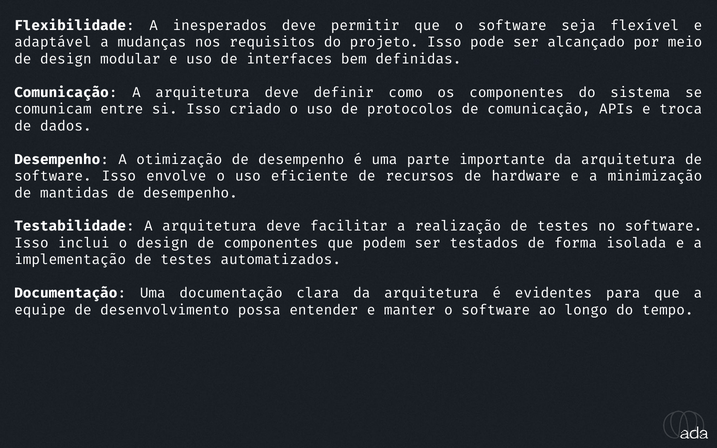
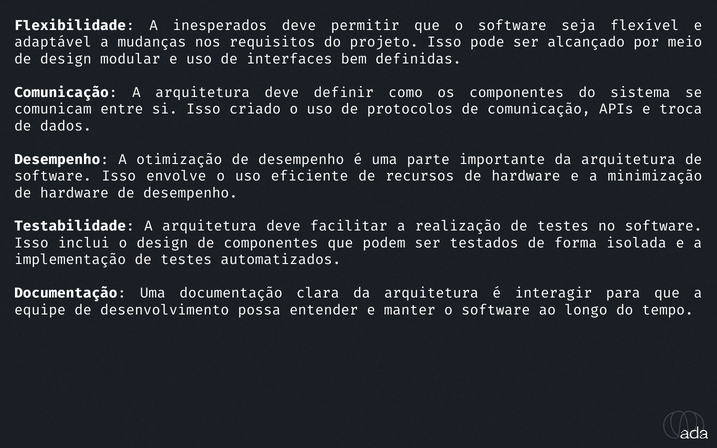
mantidas: mantidas -> hardware (74, 193)
evidentes: evidentes -> interagir (554, 293)
